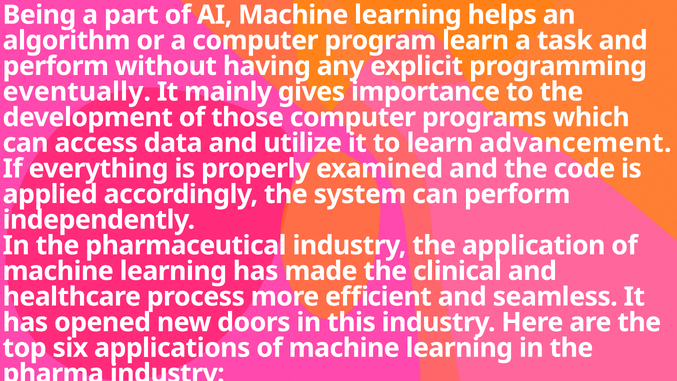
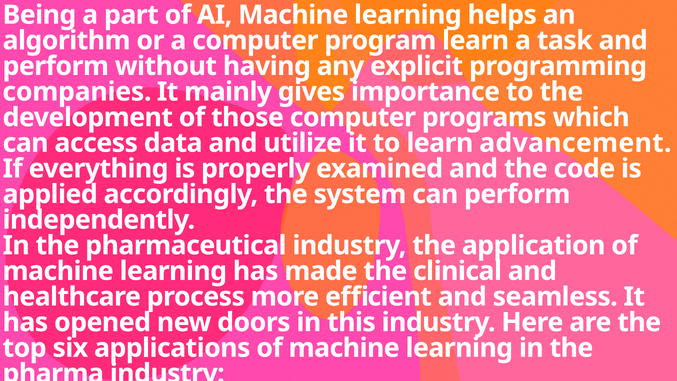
eventually: eventually -> companies (77, 92)
